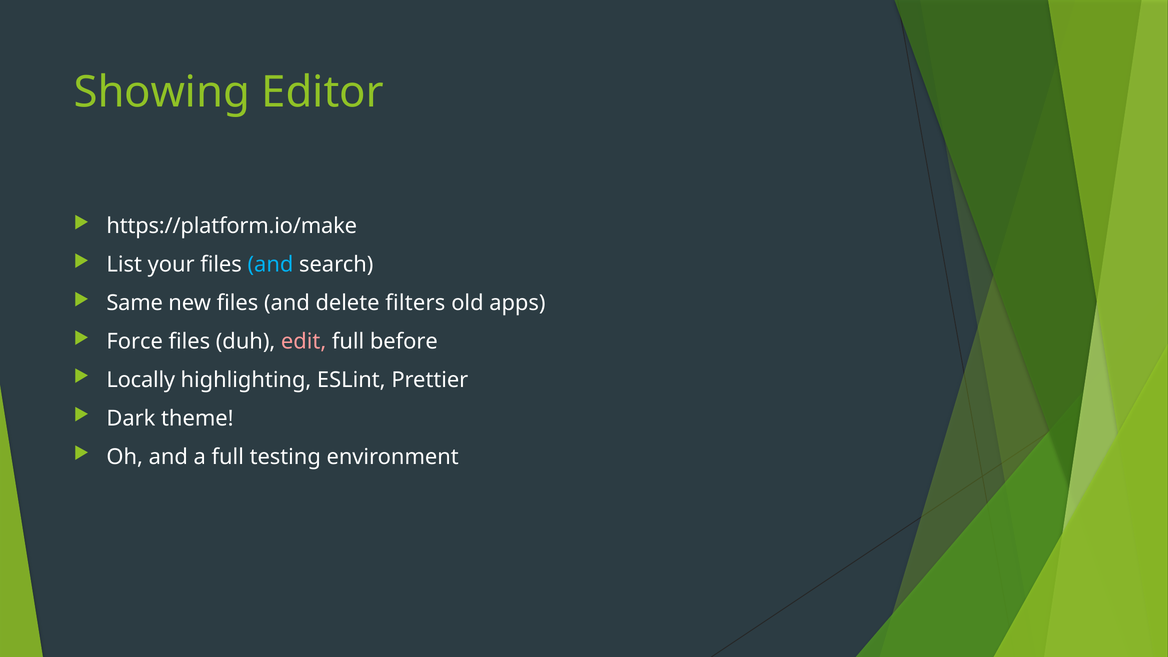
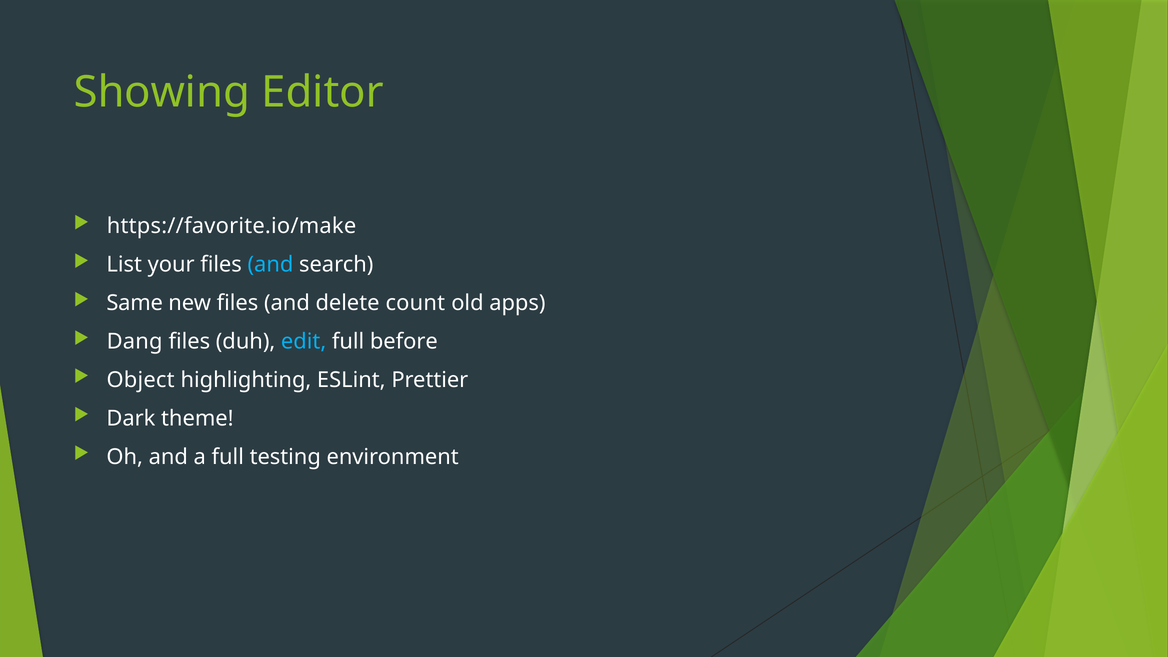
https://platform.io/make: https://platform.io/make -> https://favorite.io/make (232, 226)
filters: filters -> count (415, 303)
Force: Force -> Dang (135, 341)
edit colour: pink -> light blue (304, 341)
Locally: Locally -> Object (141, 380)
